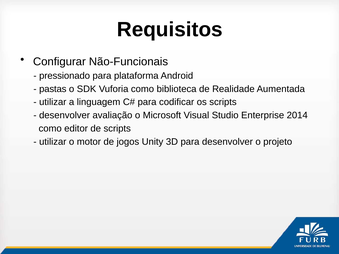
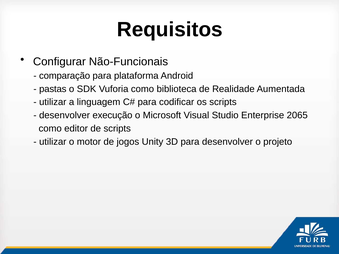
pressionado: pressionado -> comparação (65, 76)
avaliação: avaliação -> execução (112, 115)
2014: 2014 -> 2065 (297, 115)
